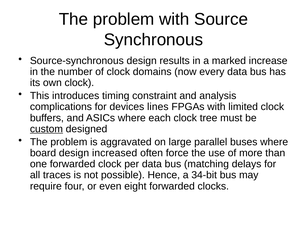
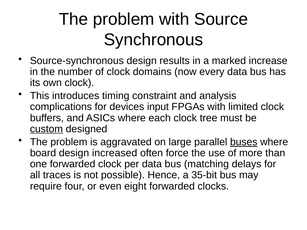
lines: lines -> input (158, 107)
buses underline: none -> present (244, 142)
34-bit: 34-bit -> 35-bit (204, 175)
